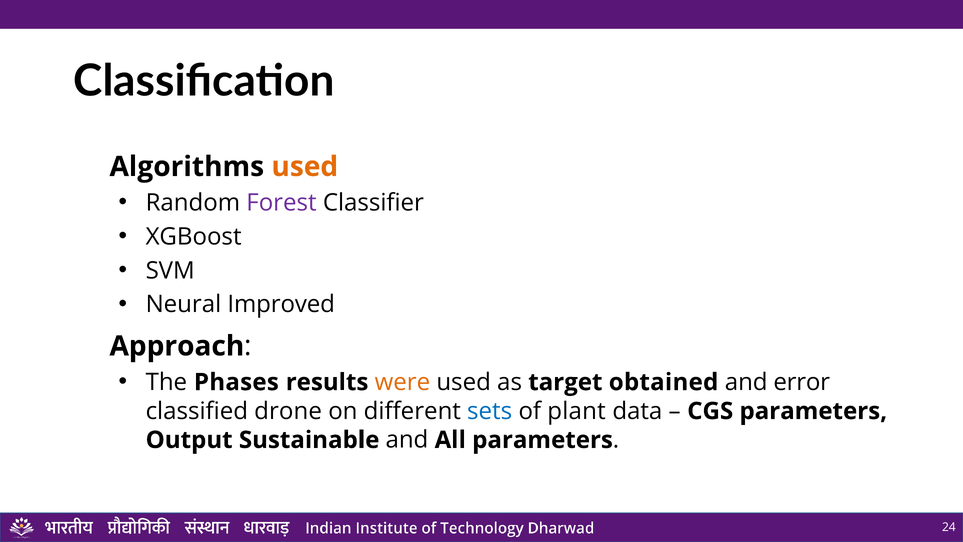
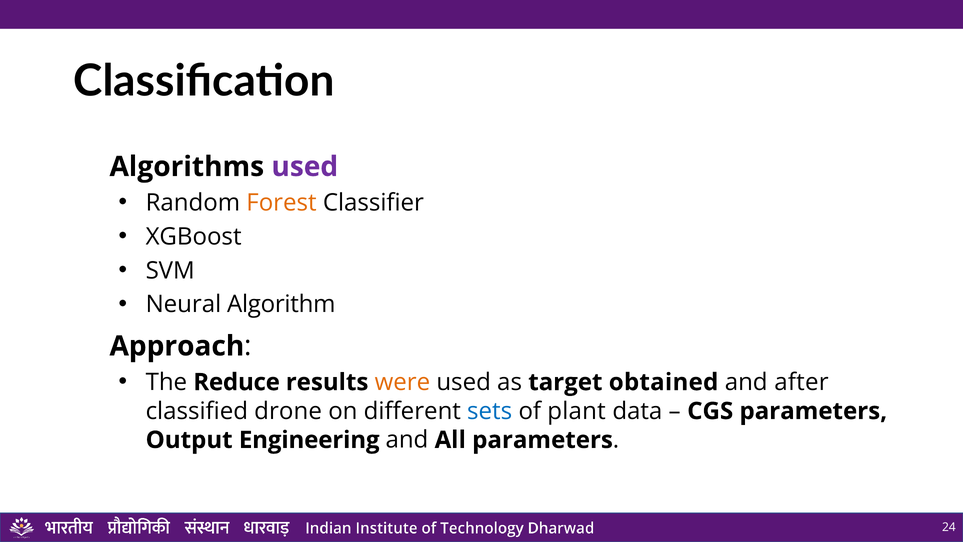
used colour: orange -> purple (305, 167)
Forest colour: purple -> orange (281, 203)
Improved: Improved -> Algorithm (281, 304)
Phases: Phases -> Reduce (237, 382)
error: error -> after (801, 382)
Sustainable: Sustainable -> Engineering (309, 440)
